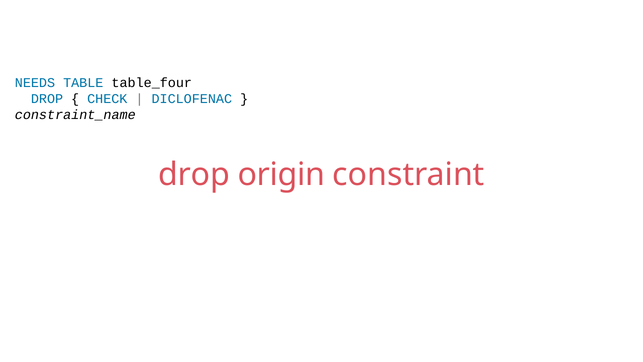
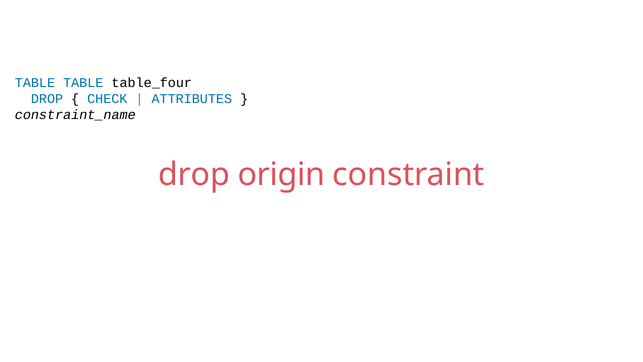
NEEDS: NEEDS -> TABLE (35, 83)
DICLOFENAC: DICLOFENAC -> ATTRIBUTES (192, 99)
